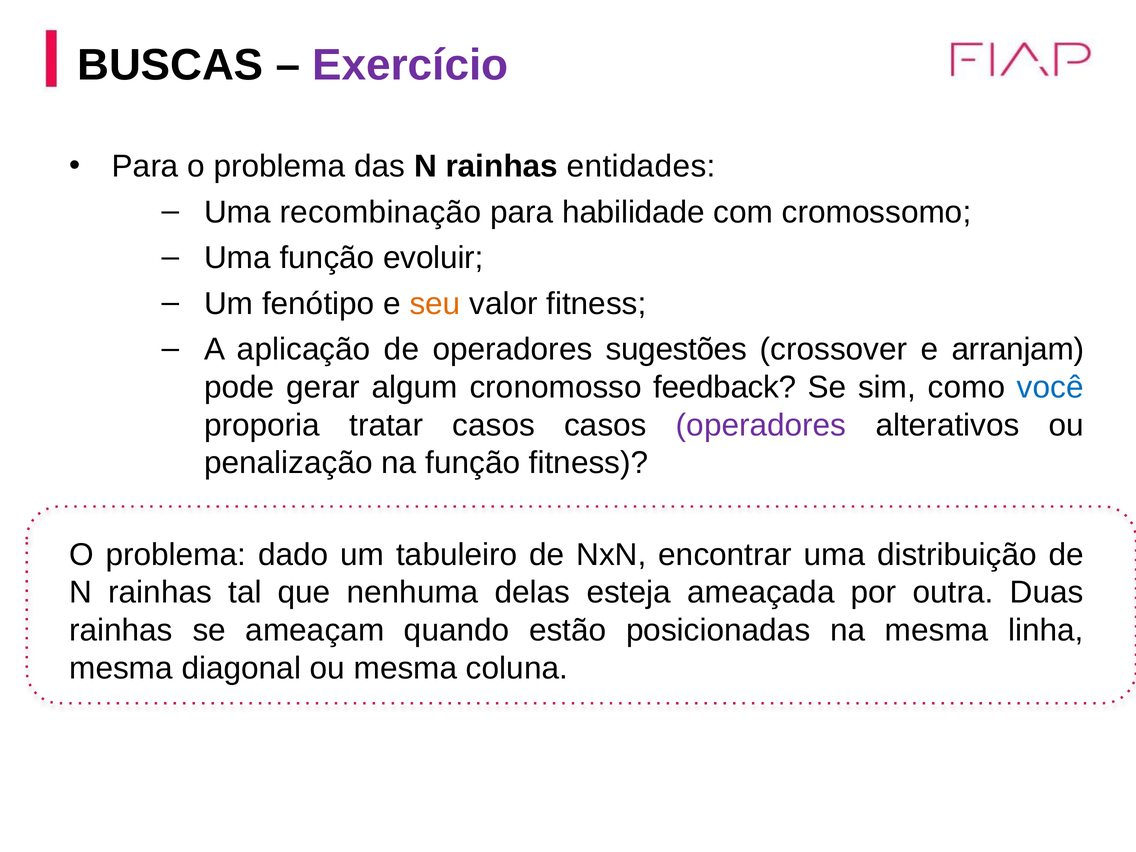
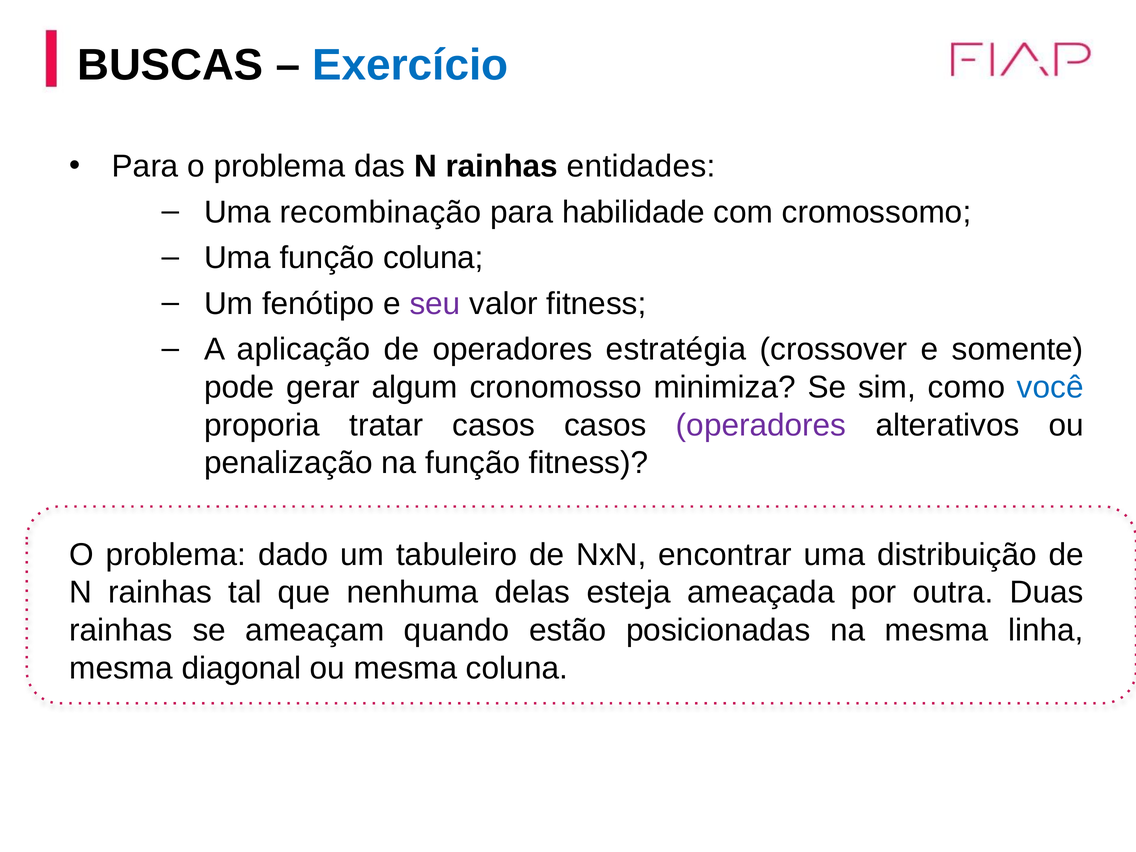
Exercício colour: purple -> blue (410, 65)
função evoluir: evoluir -> coluna (433, 258)
seu colour: orange -> purple (435, 304)
sugestões: sugestões -> estratégia (676, 349)
arranjam: arranjam -> somente (1018, 349)
feedback: feedback -> minimiza (725, 387)
